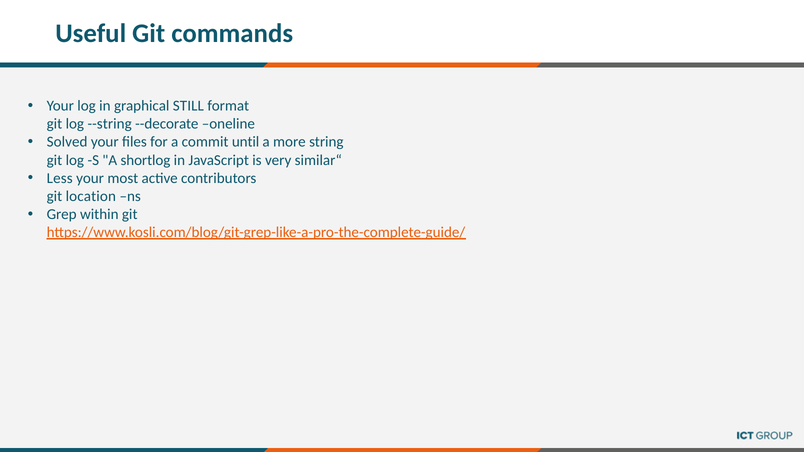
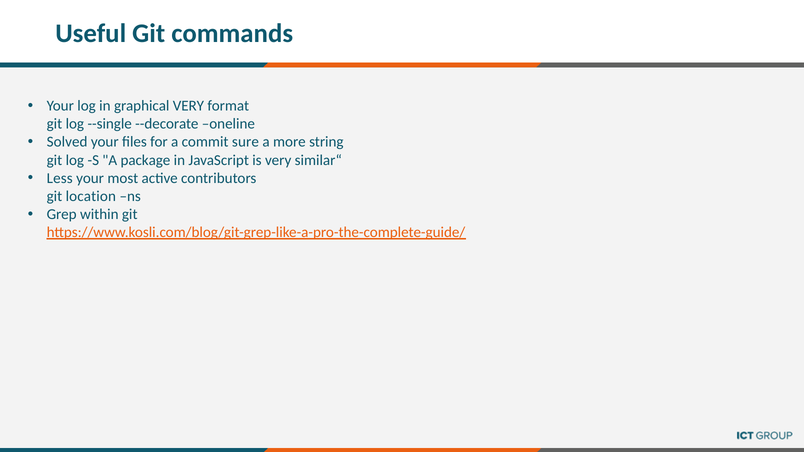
graphical STILL: STILL -> VERY (188, 106)
--string: --string -> --single (110, 124)
until: until -> sure (245, 142)
shortlog: shortlog -> package (145, 160)
